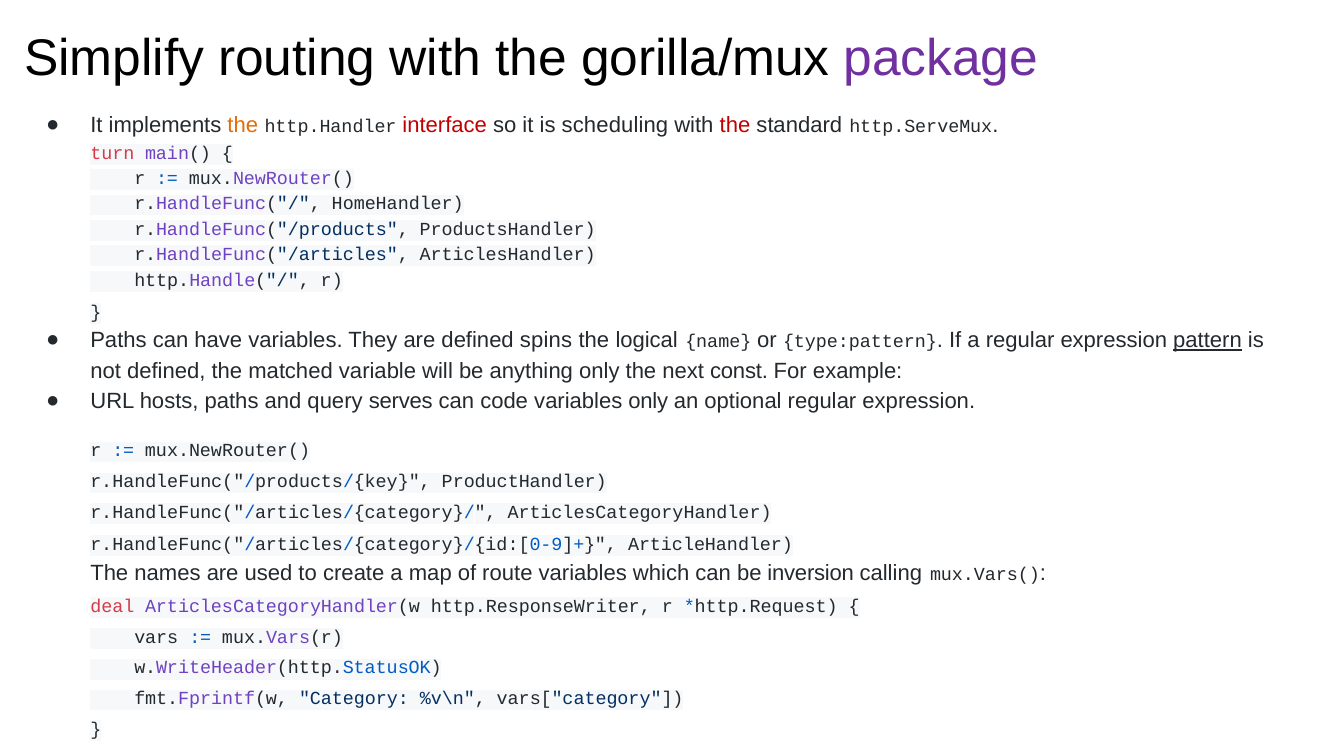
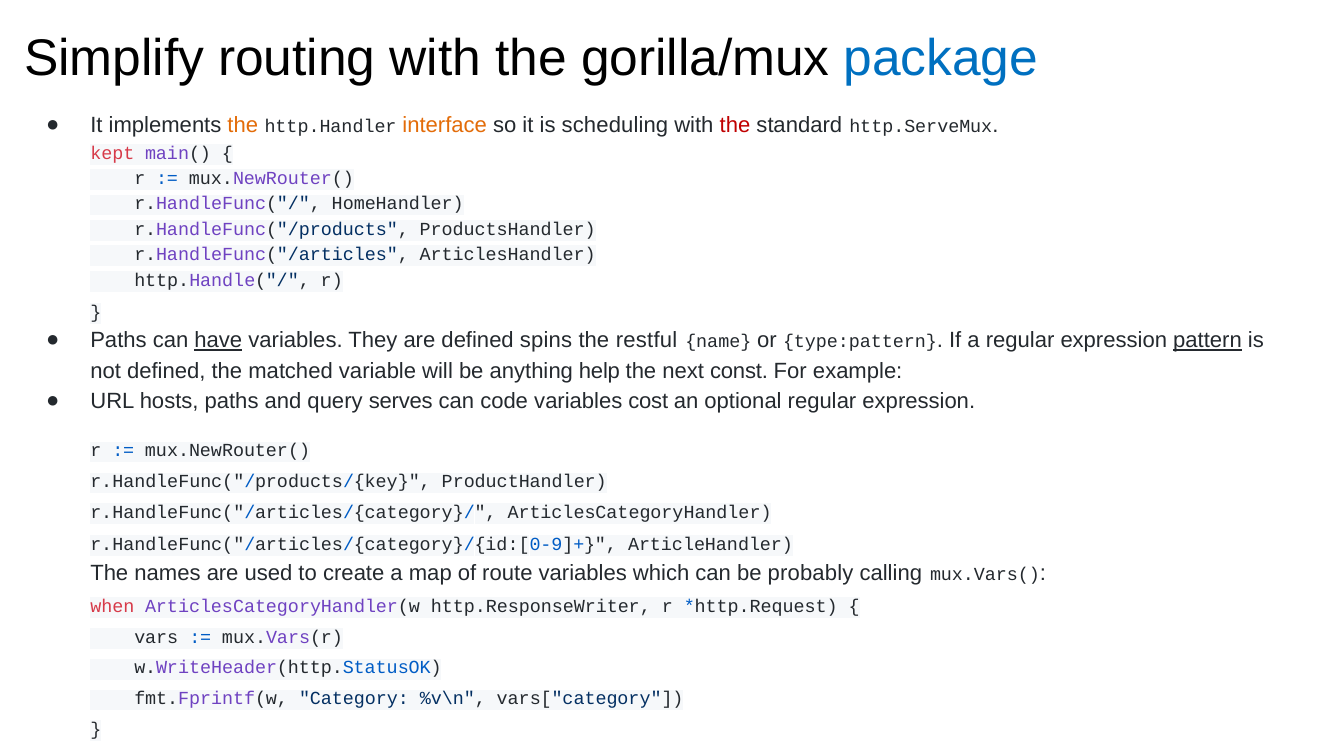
package colour: purple -> blue (941, 59)
interface colour: red -> orange (445, 126)
turn: turn -> kept (112, 153)
have underline: none -> present (218, 341)
logical: logical -> restful (647, 341)
anything only: only -> help (599, 371)
variables only: only -> cost (648, 402)
inversion: inversion -> probably (811, 573)
deal: deal -> when (112, 606)
